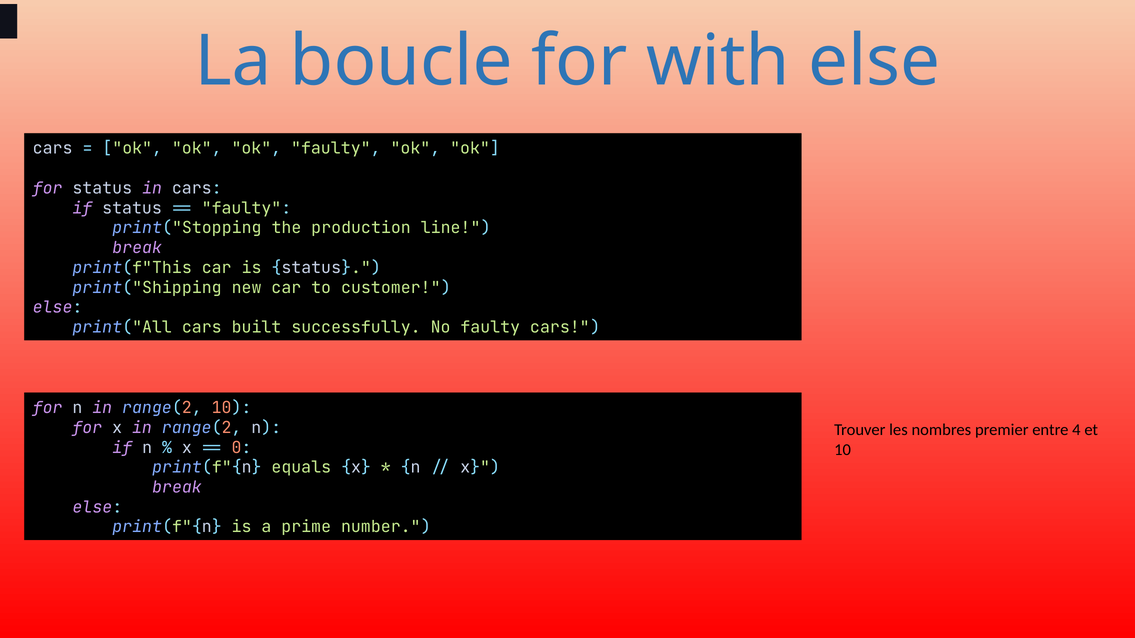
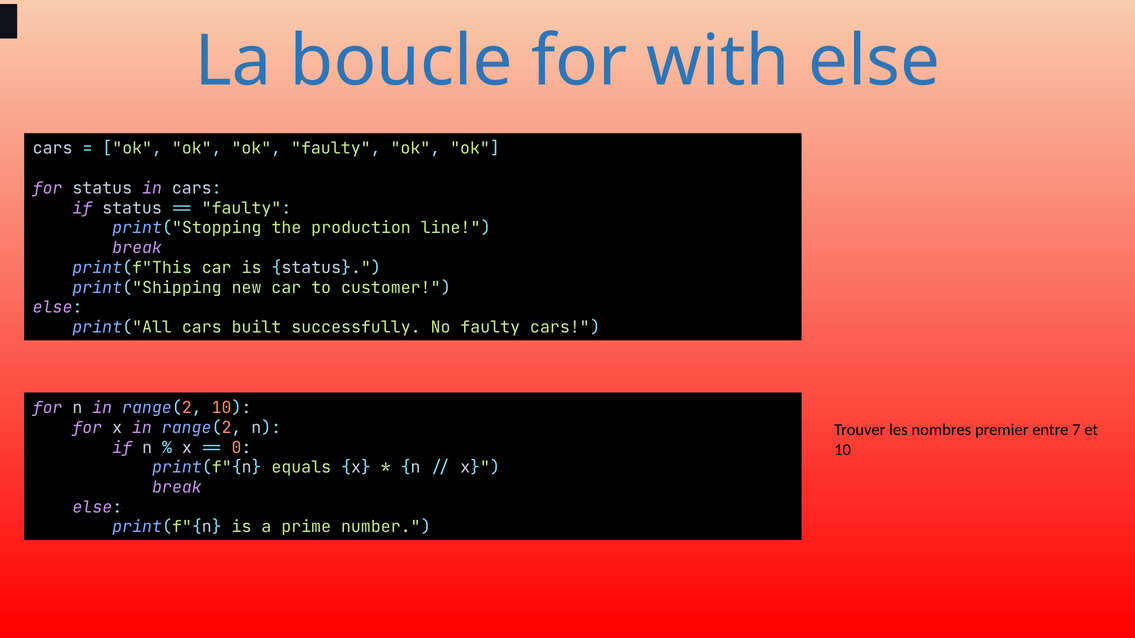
4: 4 -> 7 (1076, 430)
